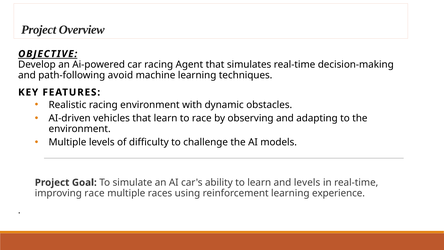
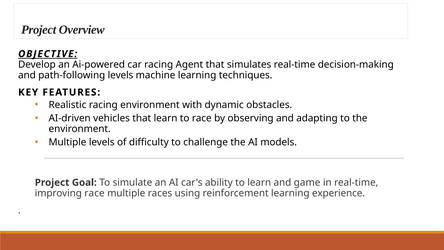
path-following avoid: avoid -> levels (121, 75)
and levels: levels -> game (307, 182)
